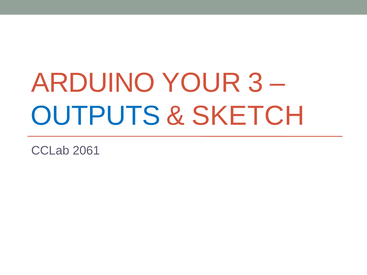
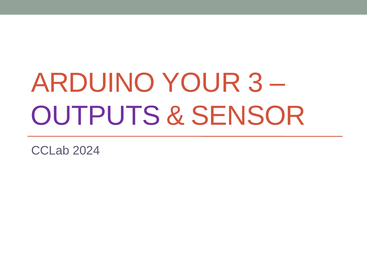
OUTPUTS colour: blue -> purple (96, 116)
SKETCH: SKETCH -> SENSOR (248, 116)
2061: 2061 -> 2024 (86, 151)
